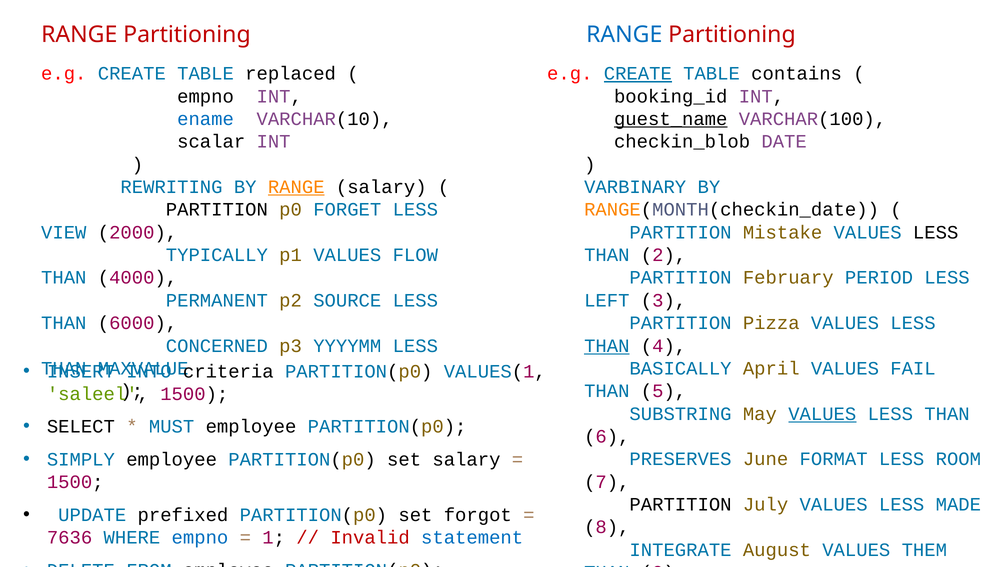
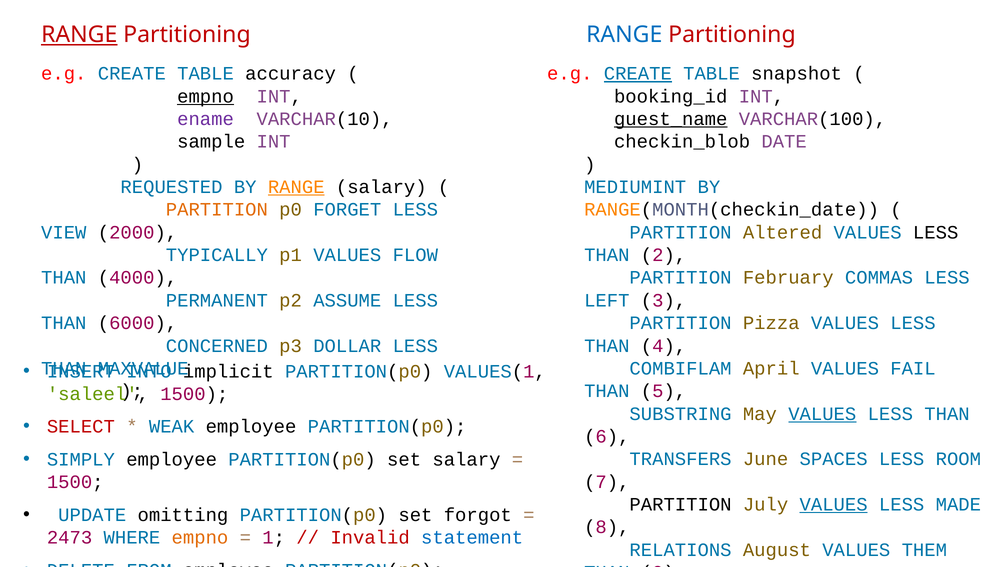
RANGE underline: none -> present (79, 35)
replaced: replaced -> accuracy (291, 74)
contains: contains -> snapshot (797, 74)
empno underline: none -> present (206, 96)
ename colour: blue -> purple (206, 119)
scalar: scalar -> sample (211, 142)
REWRITING: REWRITING -> REQUESTED (172, 187)
VARBINARY: VARBINARY -> MEDIUMINT (635, 187)
PARTITION colour: black -> orange (217, 210)
Mistake: Mistake -> Altered (783, 232)
PERIOD: PERIOD -> COMMAS (879, 278)
SOURCE: SOURCE -> ASSUME (347, 300)
YYYYMM: YYYYMM -> DOLLAR (347, 346)
THAN underline: present -> none (607, 346)
BASICALLY: BASICALLY -> COMBIFLAM (681, 368)
criteria: criteria -> implicit (228, 371)
SELECT colour: black -> red (81, 427)
MUST: MUST -> WEAK (172, 427)
PRESERVES: PRESERVES -> TRANSFERS (681, 459)
FORMAT: FORMAT -> SPACES (834, 459)
VALUES underline: none -> present (834, 505)
prefixed: prefixed -> omitting (183, 515)
7636: 7636 -> 2473 (70, 538)
empno colour: blue -> orange (200, 538)
INTEGRATE: INTEGRATE -> RELATIONS (681, 550)
